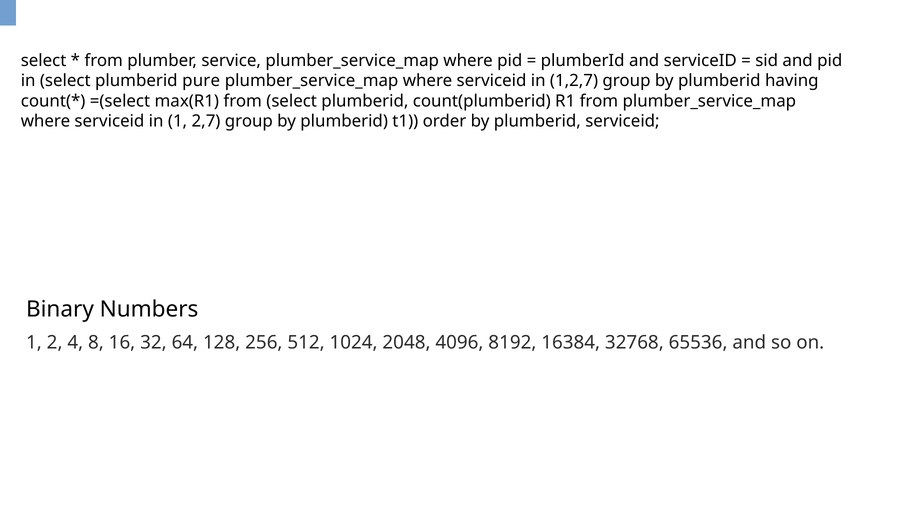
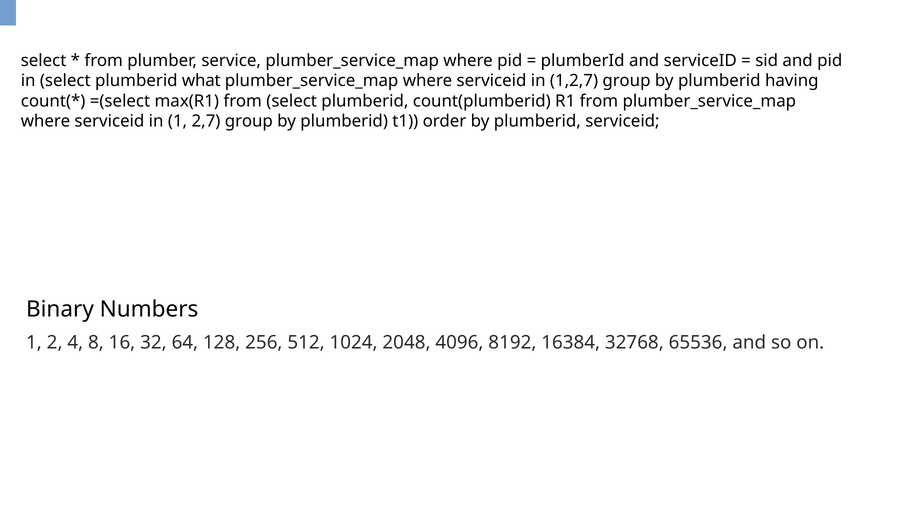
pure: pure -> what (201, 81)
